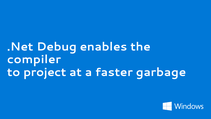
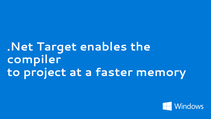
Debug: Debug -> Target (57, 47)
garbage: garbage -> memory (161, 72)
